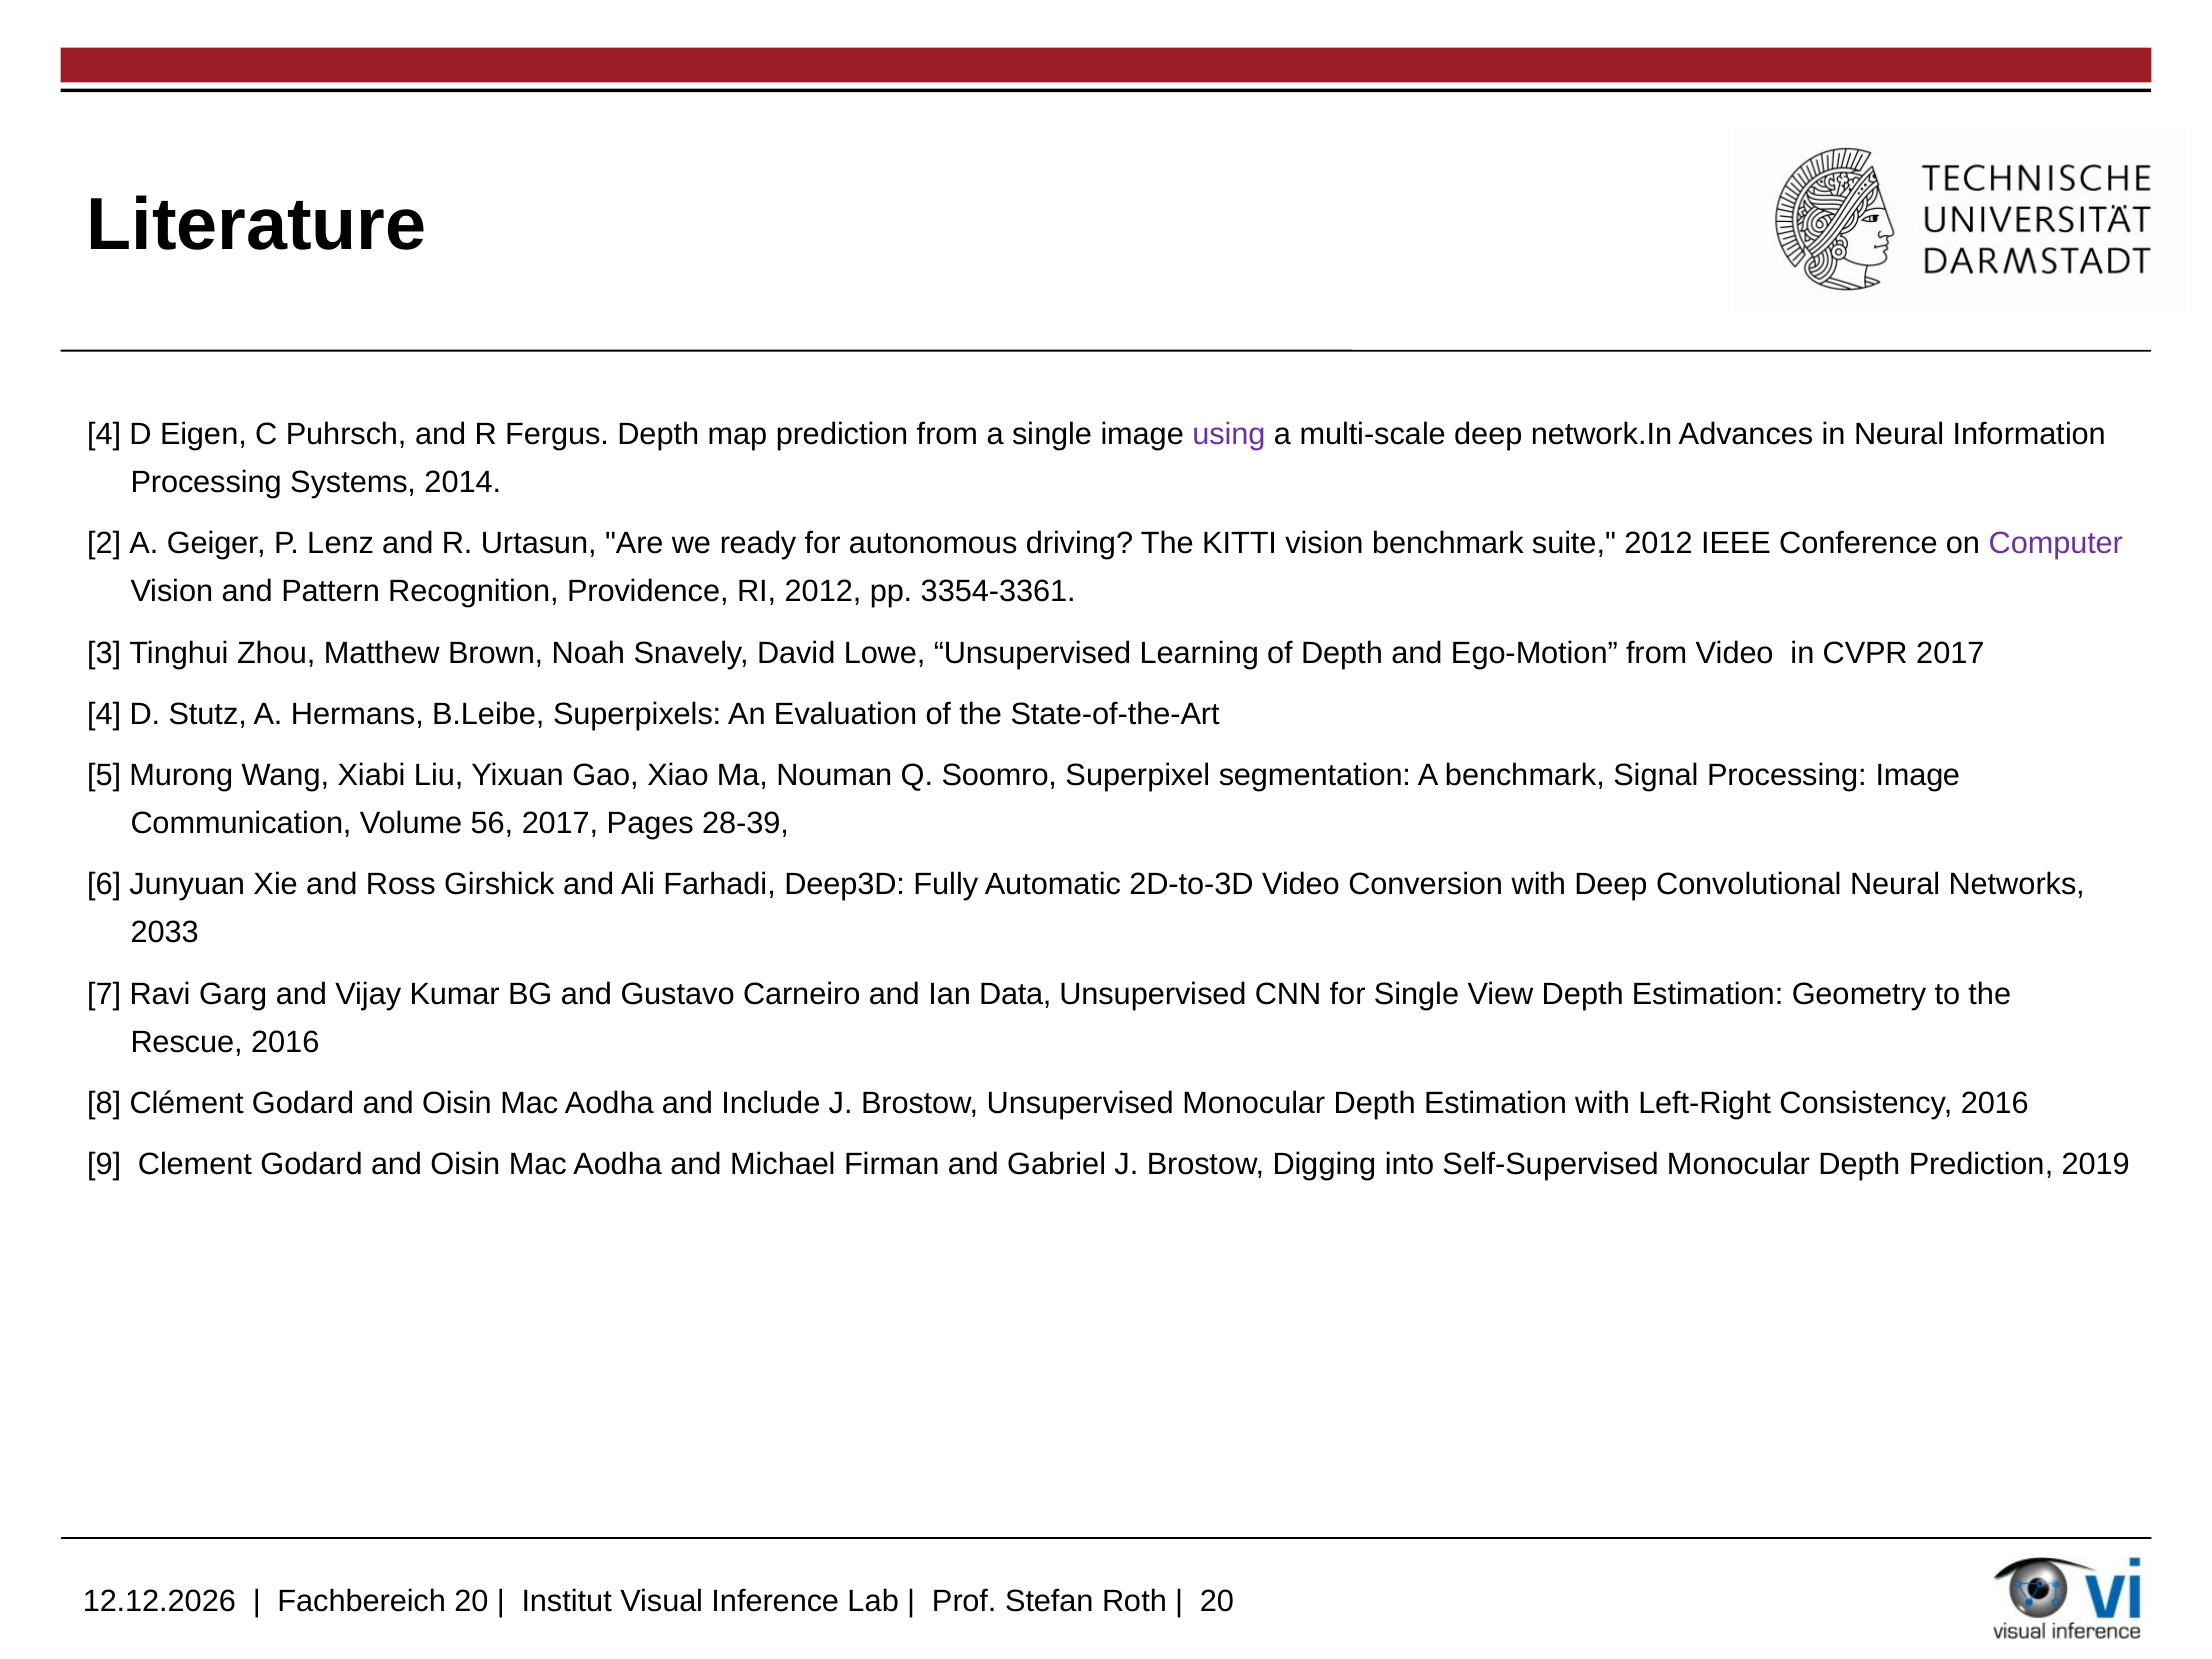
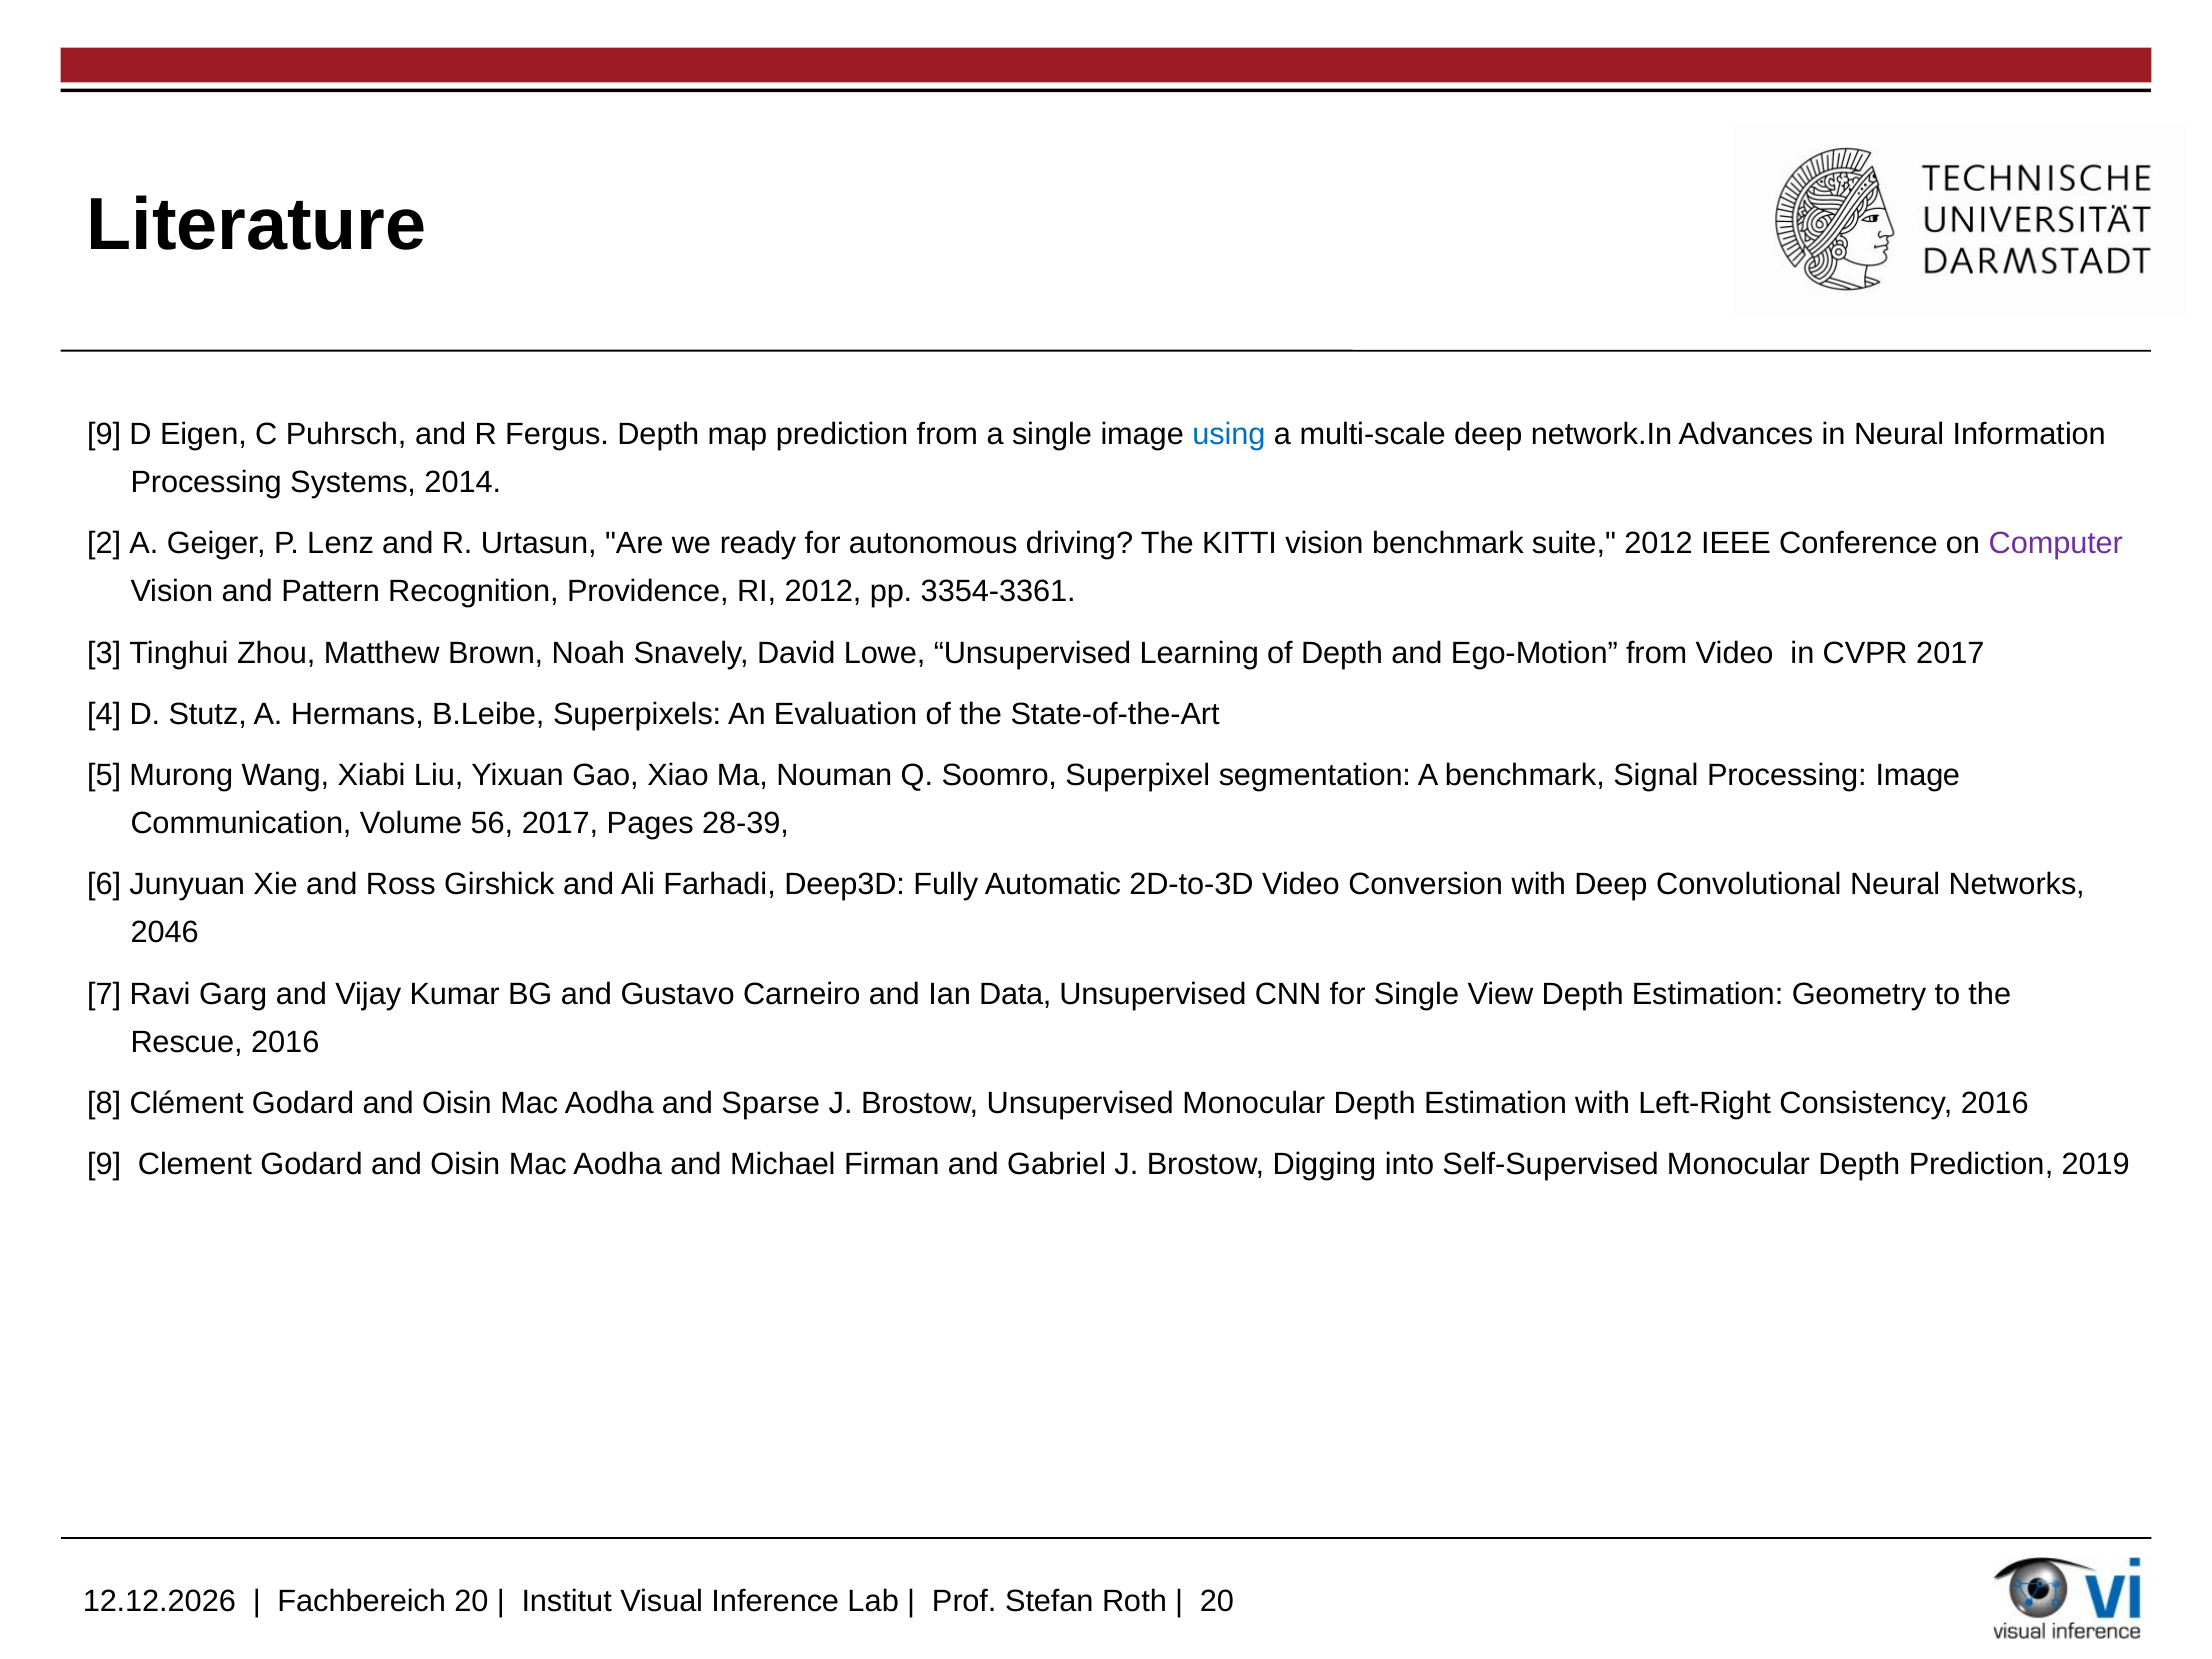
4: 4 -> 9 (104, 435)
using colour: purple -> blue (1229, 435)
2033: 2033 -> 2046 (165, 933)
Include: Include -> Sparse (771, 1103)
